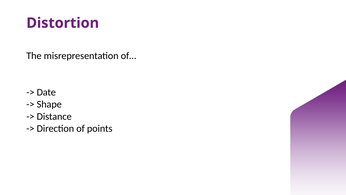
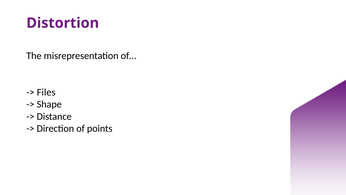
Date: Date -> Files (46, 92)
